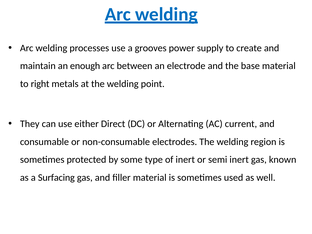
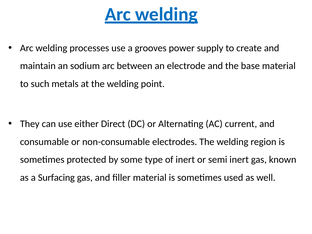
enough: enough -> sodium (85, 66)
right: right -> such (40, 84)
